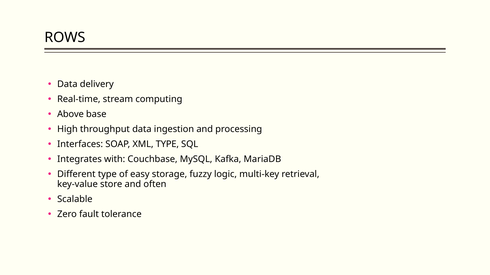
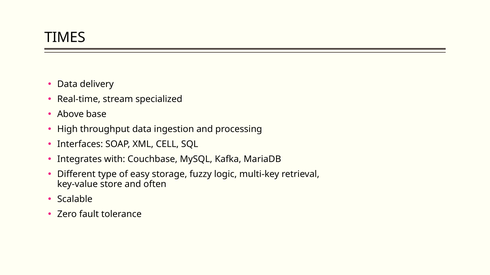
ROWS: ROWS -> TIMES (65, 38)
computing: computing -> specialized (159, 99)
XML TYPE: TYPE -> CELL (167, 144)
